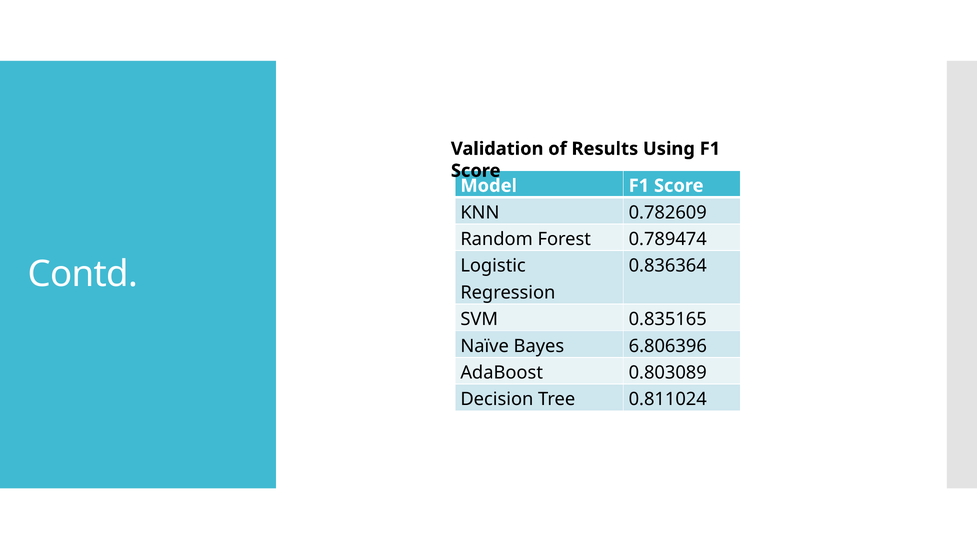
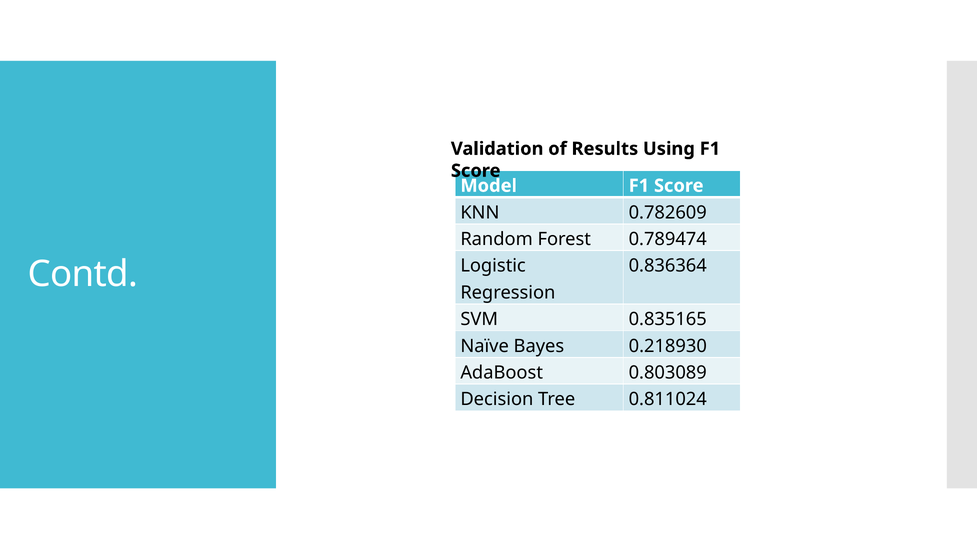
6.806396: 6.806396 -> 0.218930 (668, 346)
